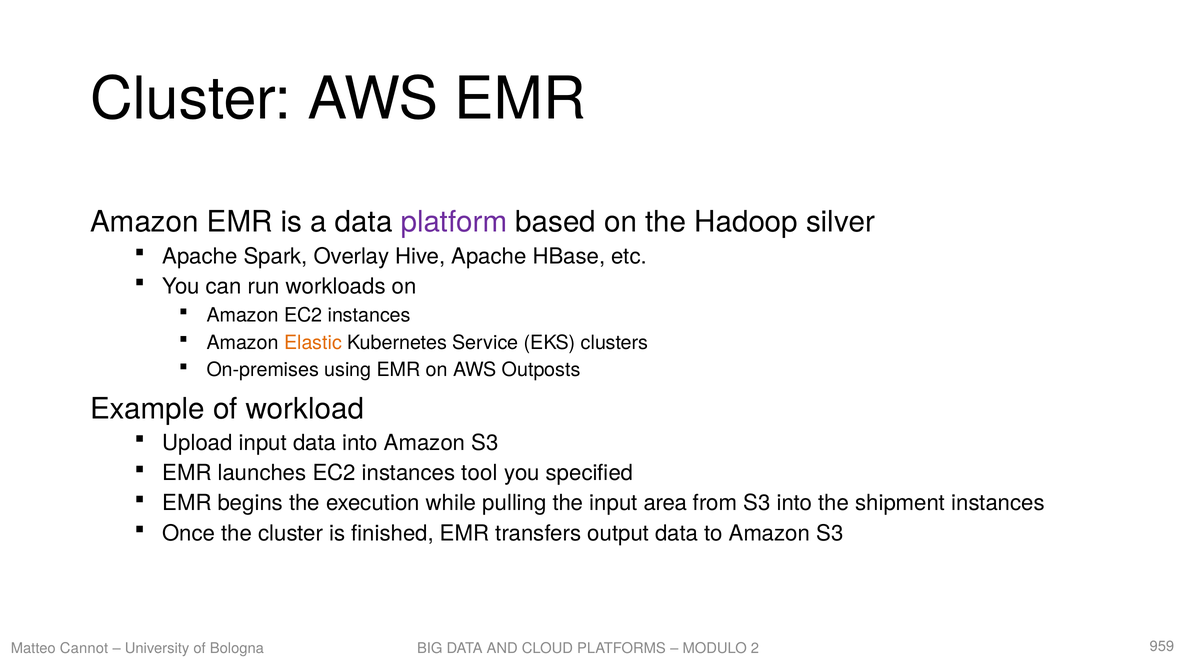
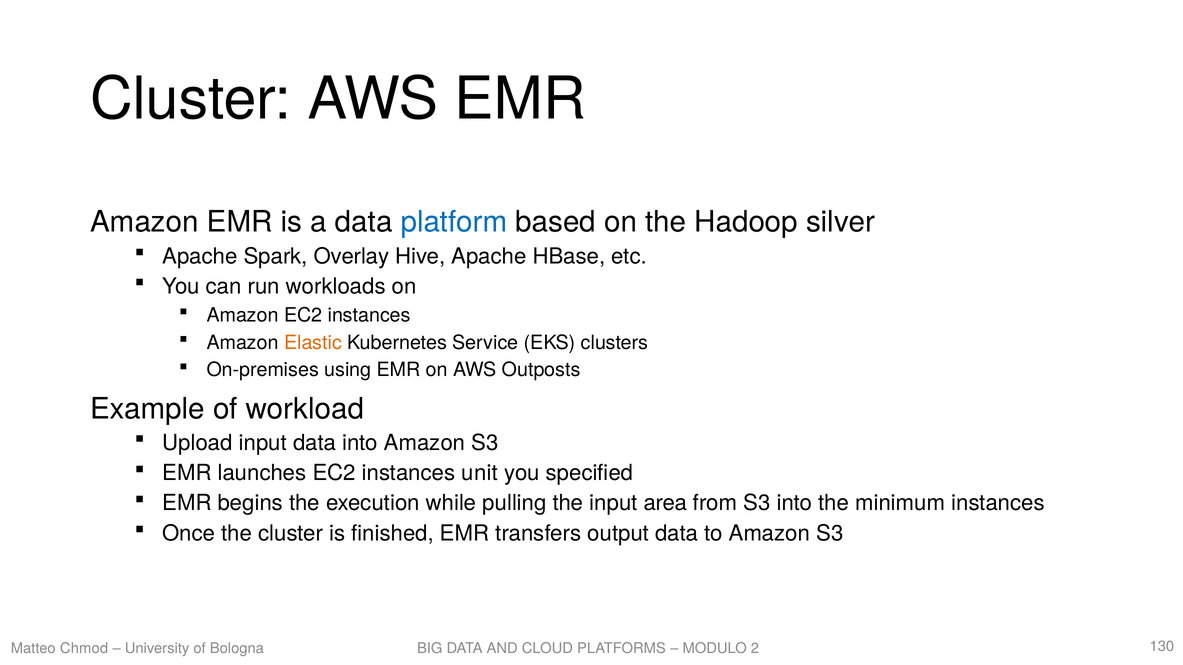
platform colour: purple -> blue (454, 222)
tool: tool -> unit (480, 473)
shipment: shipment -> minimum (900, 503)
Cannot: Cannot -> Chmod (84, 649)
959: 959 -> 130 (1162, 647)
